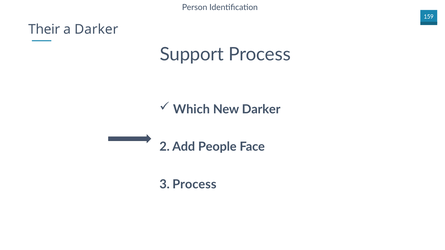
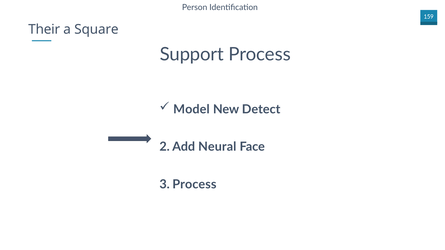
a Darker: Darker -> Square (96, 29)
Which: Which -> Model (191, 109)
New Darker: Darker -> Detect (261, 109)
People: People -> Neural (217, 147)
